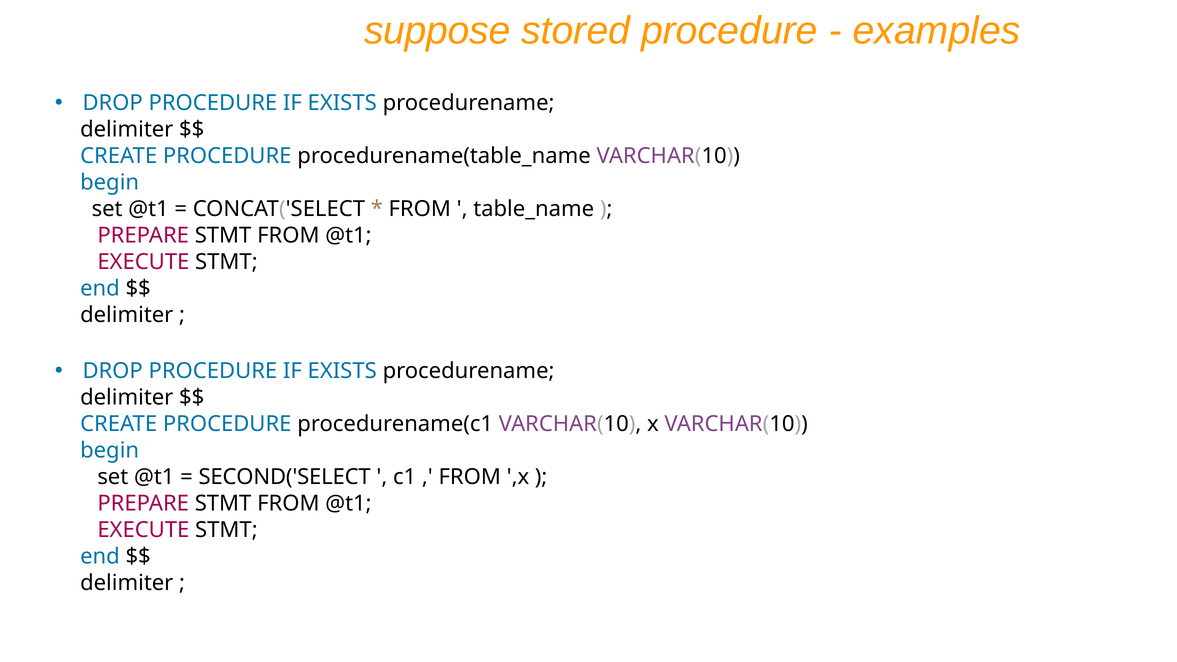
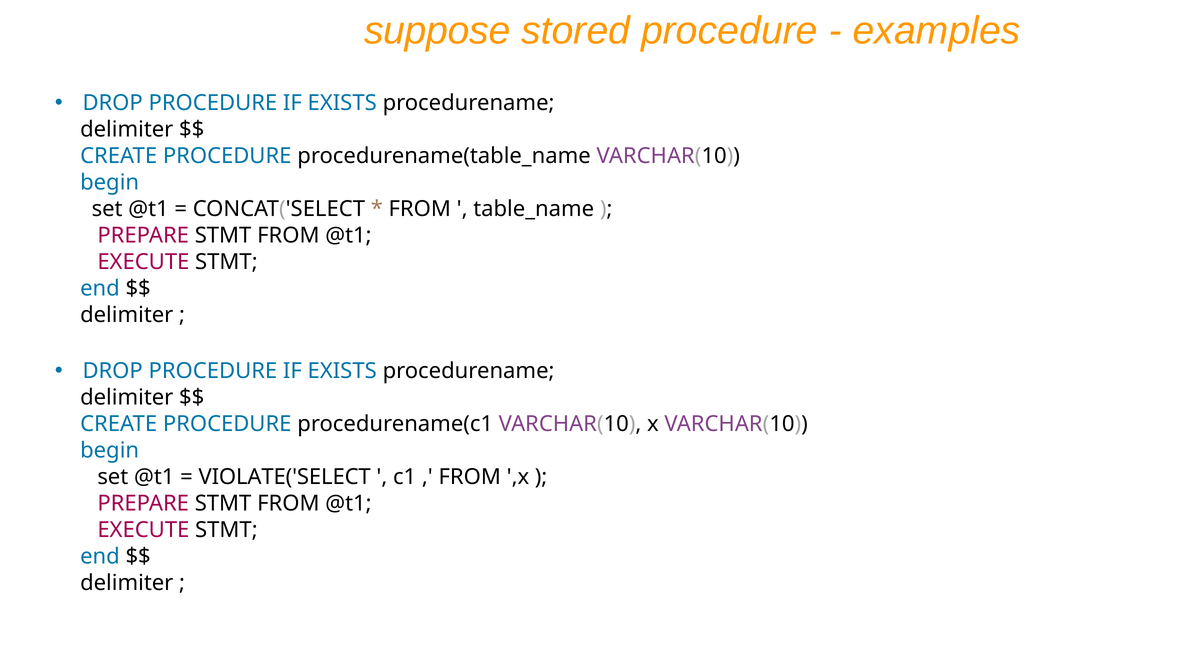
SECOND('SELECT: SECOND('SELECT -> VIOLATE('SELECT (285, 477)
